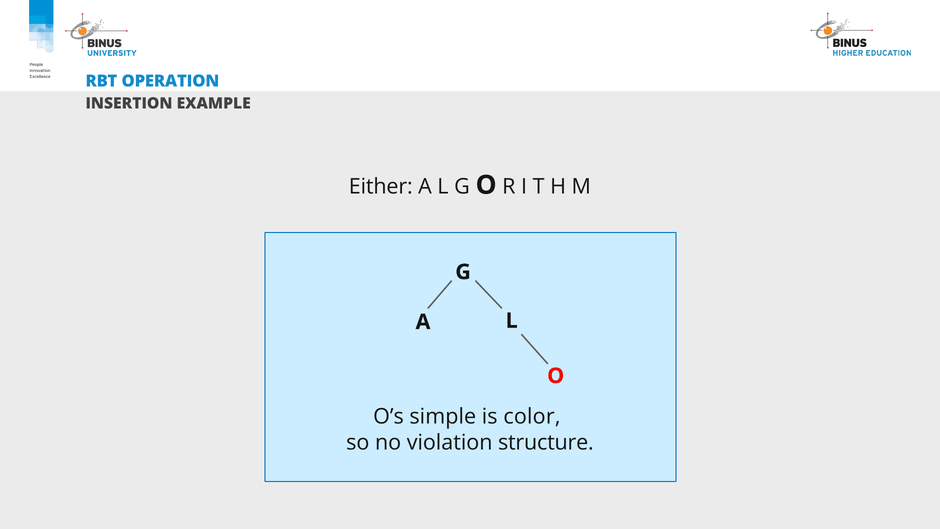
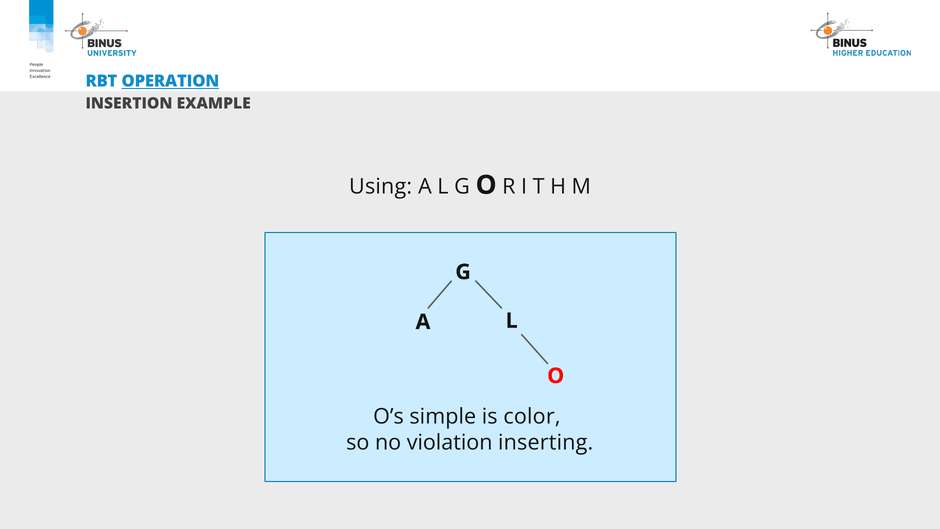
OPERATION underline: none -> present (170, 81)
Either: Either -> Using (381, 187)
structure: structure -> inserting (546, 442)
